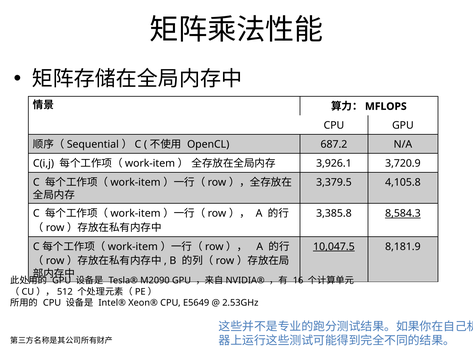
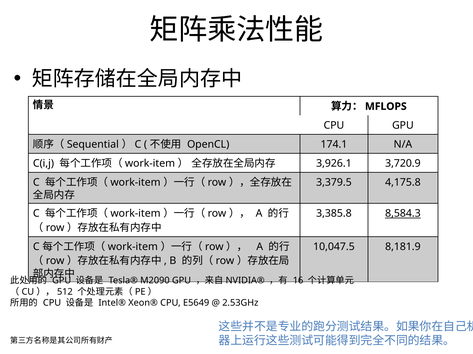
687.2: 687.2 -> 174.1 (334, 145)
4,105.8: 4,105.8 -> 4,175.8 (403, 183)
10,047.5 underline: present -> none (334, 247)
